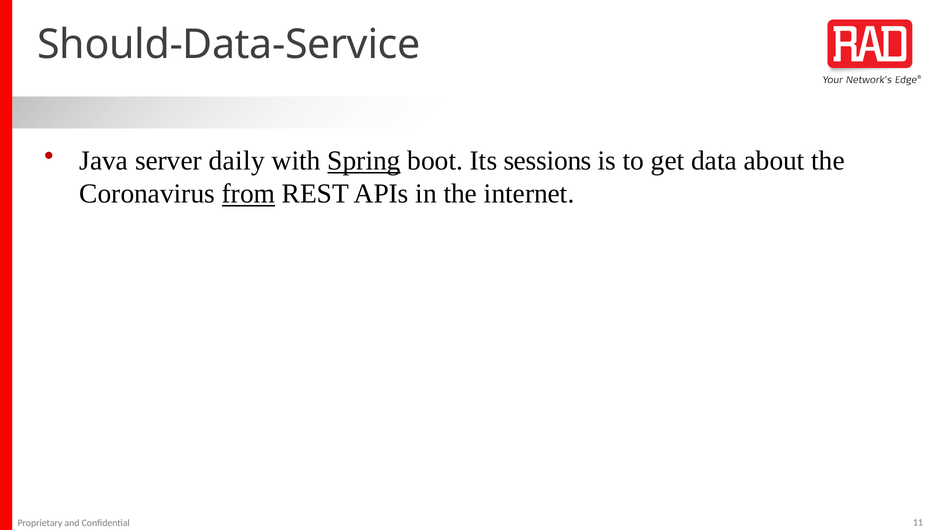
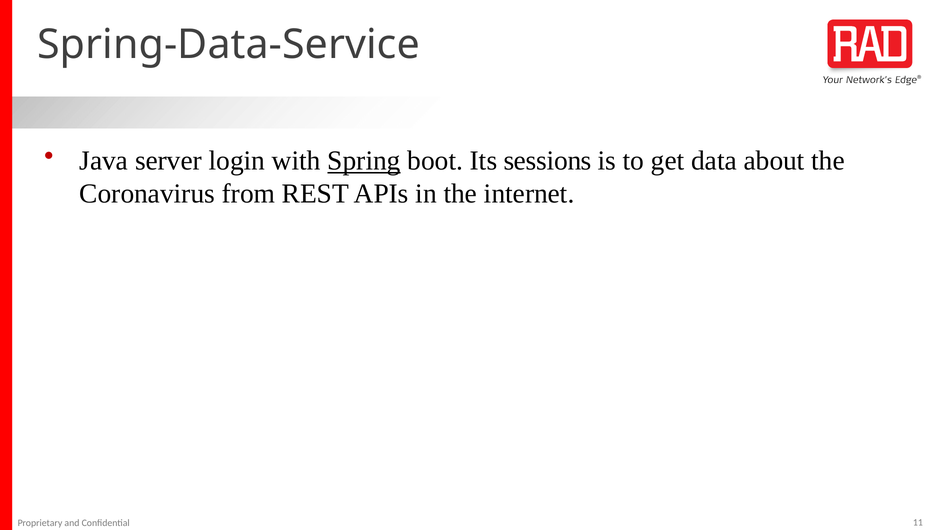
Should-Data-Service: Should-Data-Service -> Spring-Data-Service (229, 45)
daily: daily -> login (237, 161)
from underline: present -> none (248, 194)
